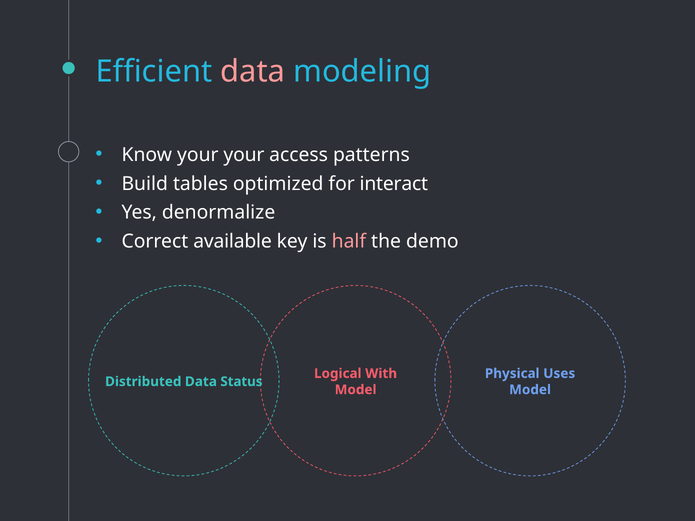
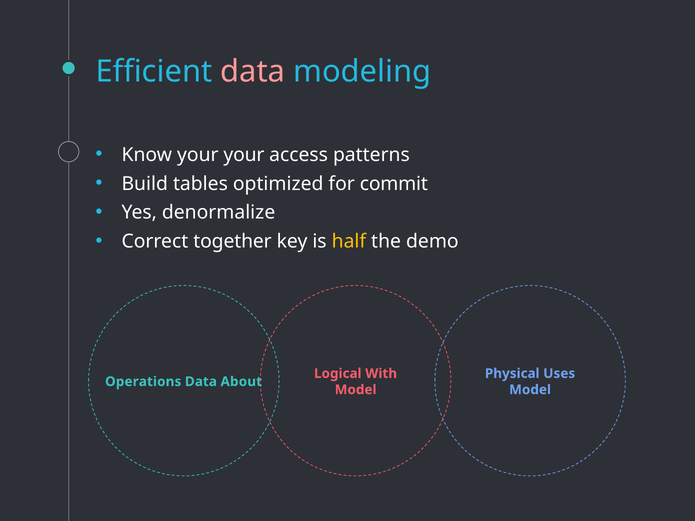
interact: interact -> commit (394, 184)
available: available -> together (233, 242)
half colour: pink -> yellow (349, 242)
Distributed: Distributed -> Operations (143, 382)
Status: Status -> About (241, 382)
